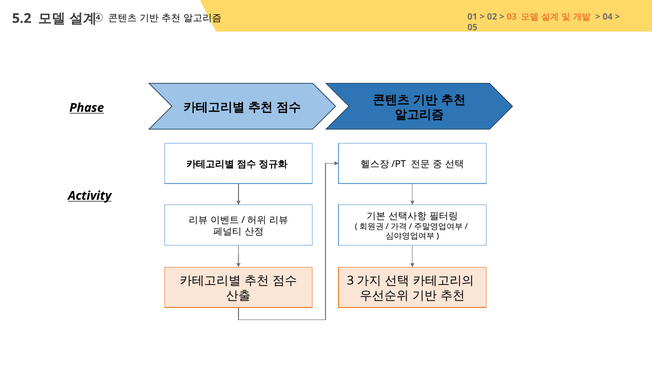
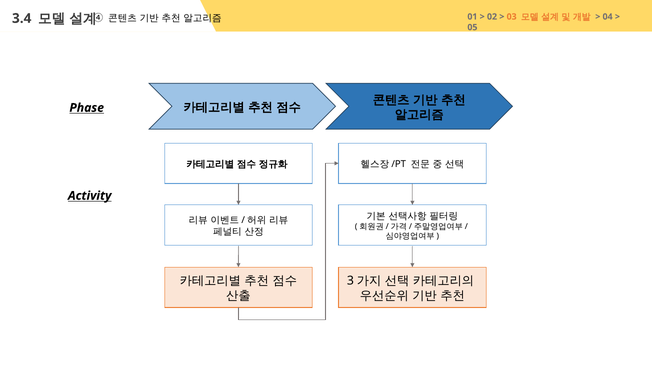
5.2: 5.2 -> 3.4 (22, 18)
